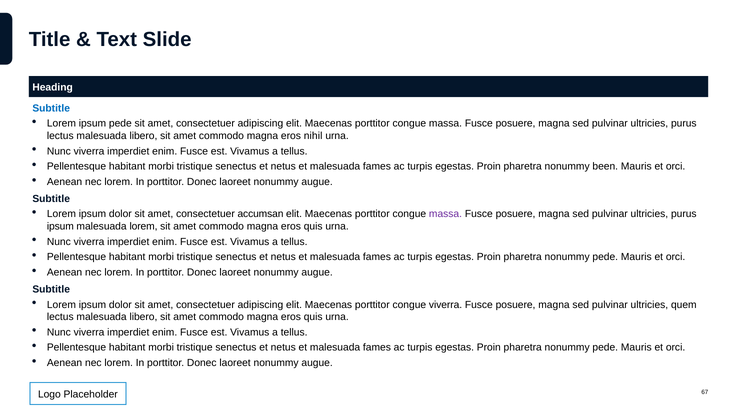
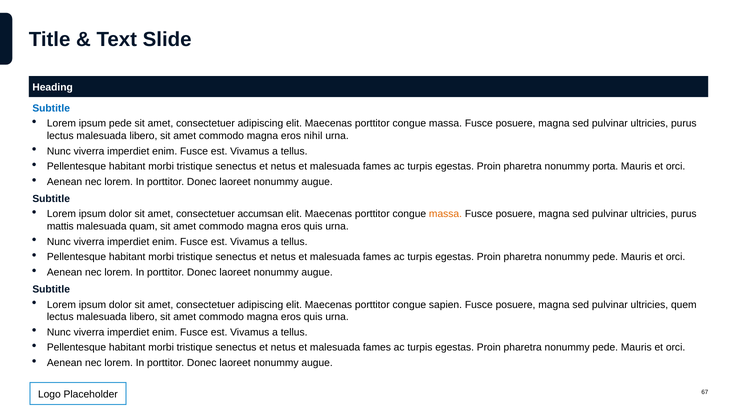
been: been -> porta (605, 167)
massa colour: purple -> orange (446, 214)
ipsum: ipsum -> mattis (60, 227)
malesuada lorem: lorem -> quam (143, 227)
congue viverra: viverra -> sapien (446, 305)
